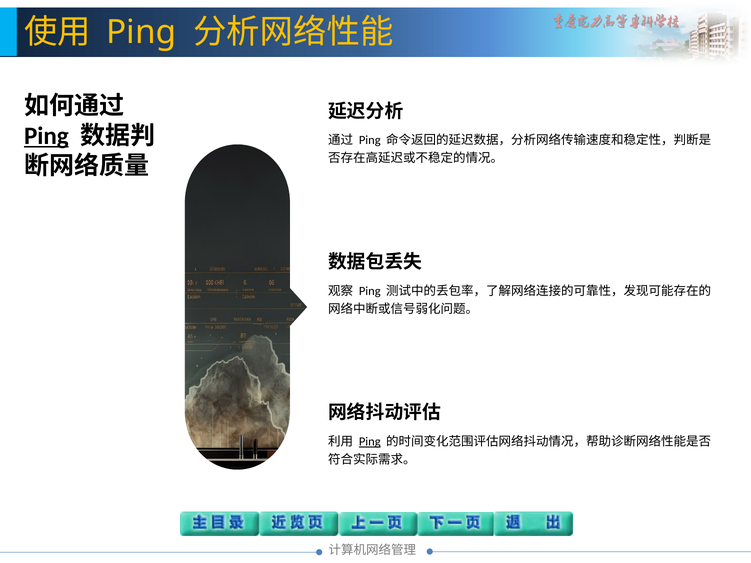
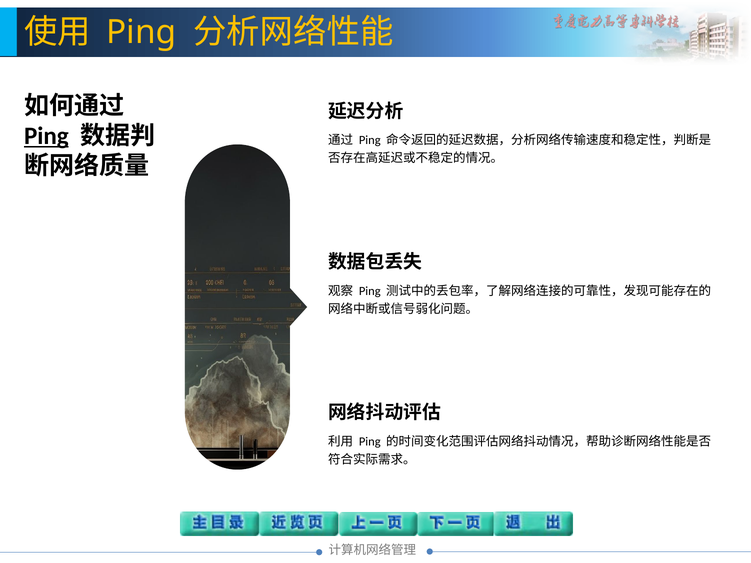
Ping underline: present -> none (370, 442)
